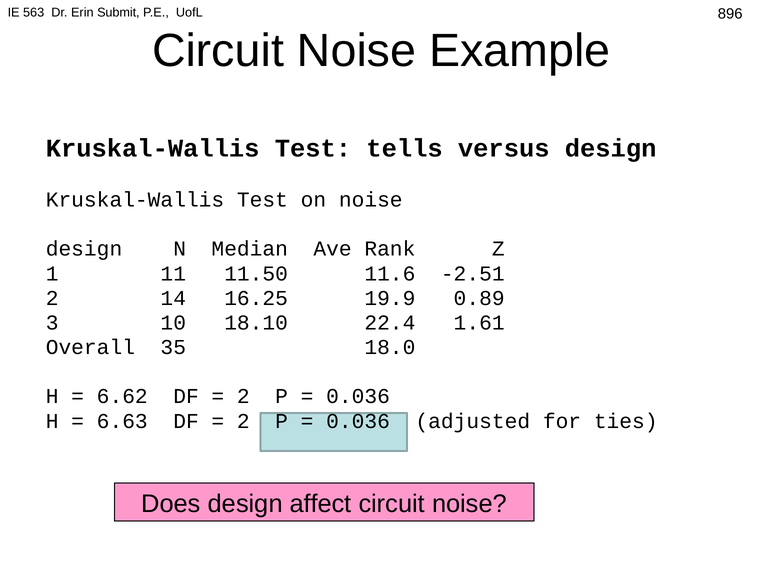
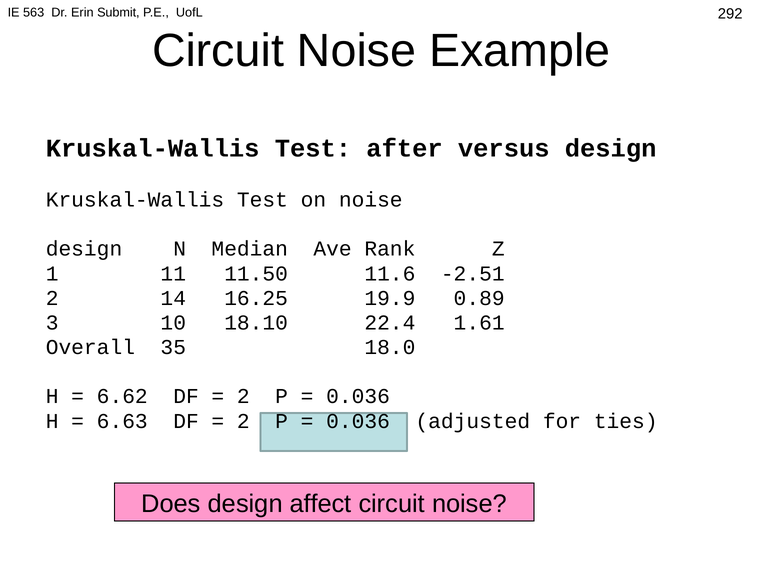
896: 896 -> 292 (730, 14)
tells: tells -> after (405, 148)
